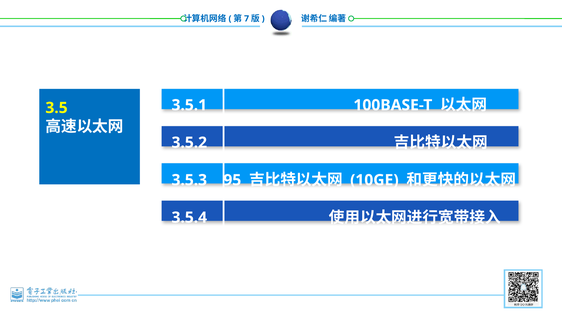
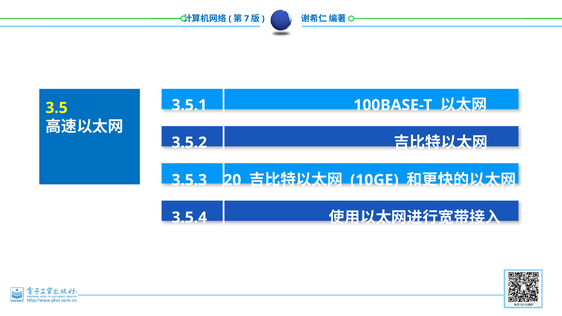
95: 95 -> 20 (232, 180)
